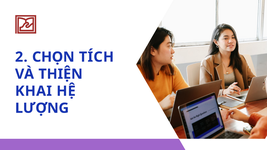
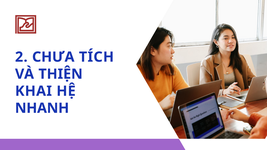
CHỌN: CHỌN -> CHƯA (53, 57)
LƯỢNG: LƯỢNG -> NHANH (42, 108)
